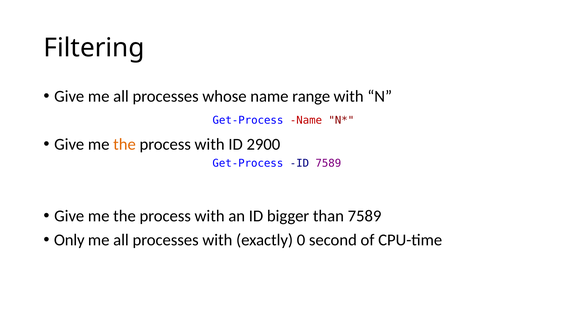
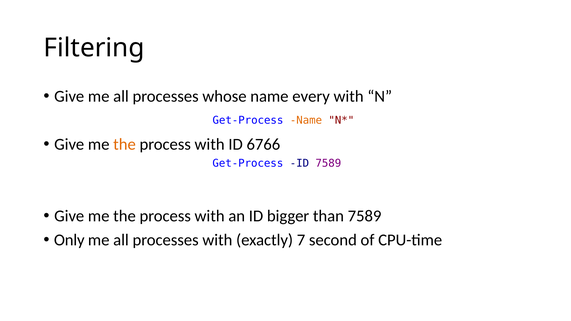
range: range -> every (311, 97)
Name colour: red -> orange (306, 120)
2900: 2900 -> 6766 (263, 144)
0: 0 -> 7 (301, 240)
